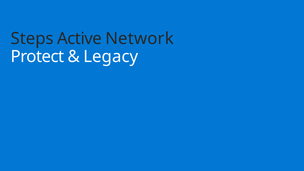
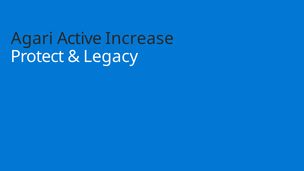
Steps: Steps -> Agari (32, 38)
Network: Network -> Increase (140, 38)
